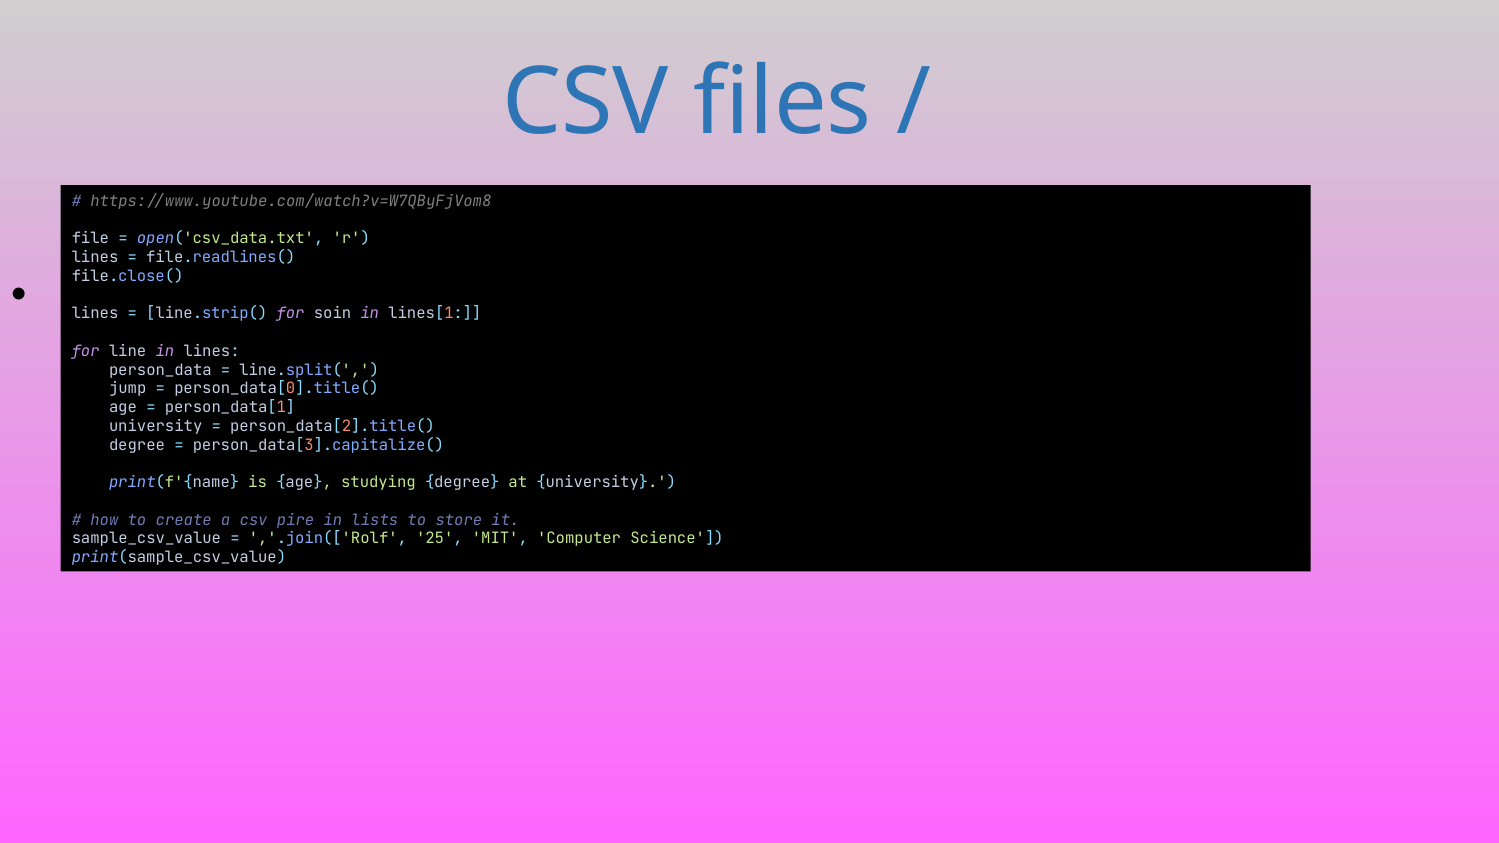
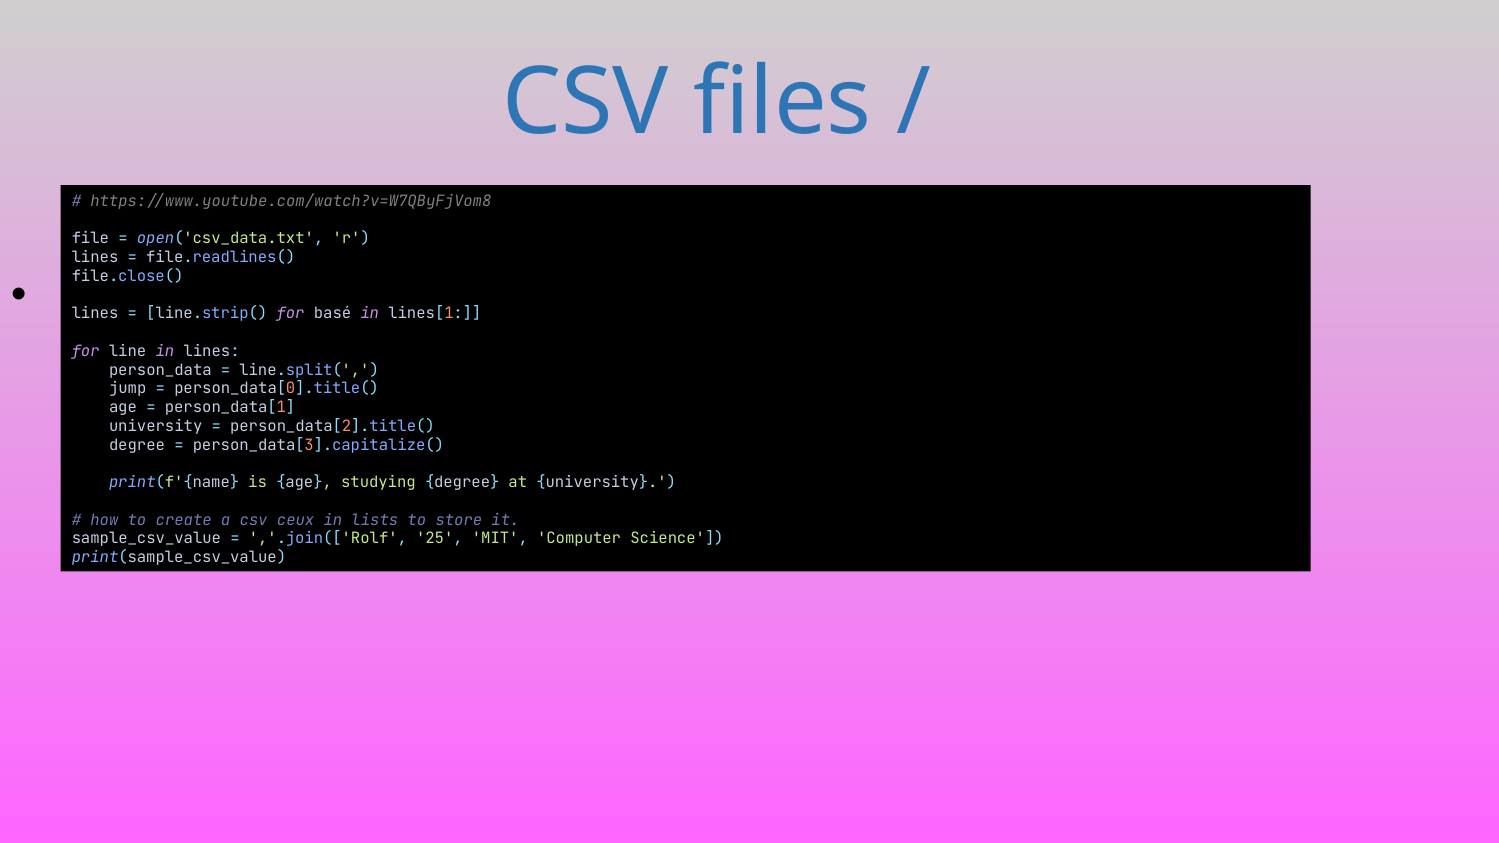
soin: soin -> basé (333, 314)
pire: pire -> ceux (296, 520)
